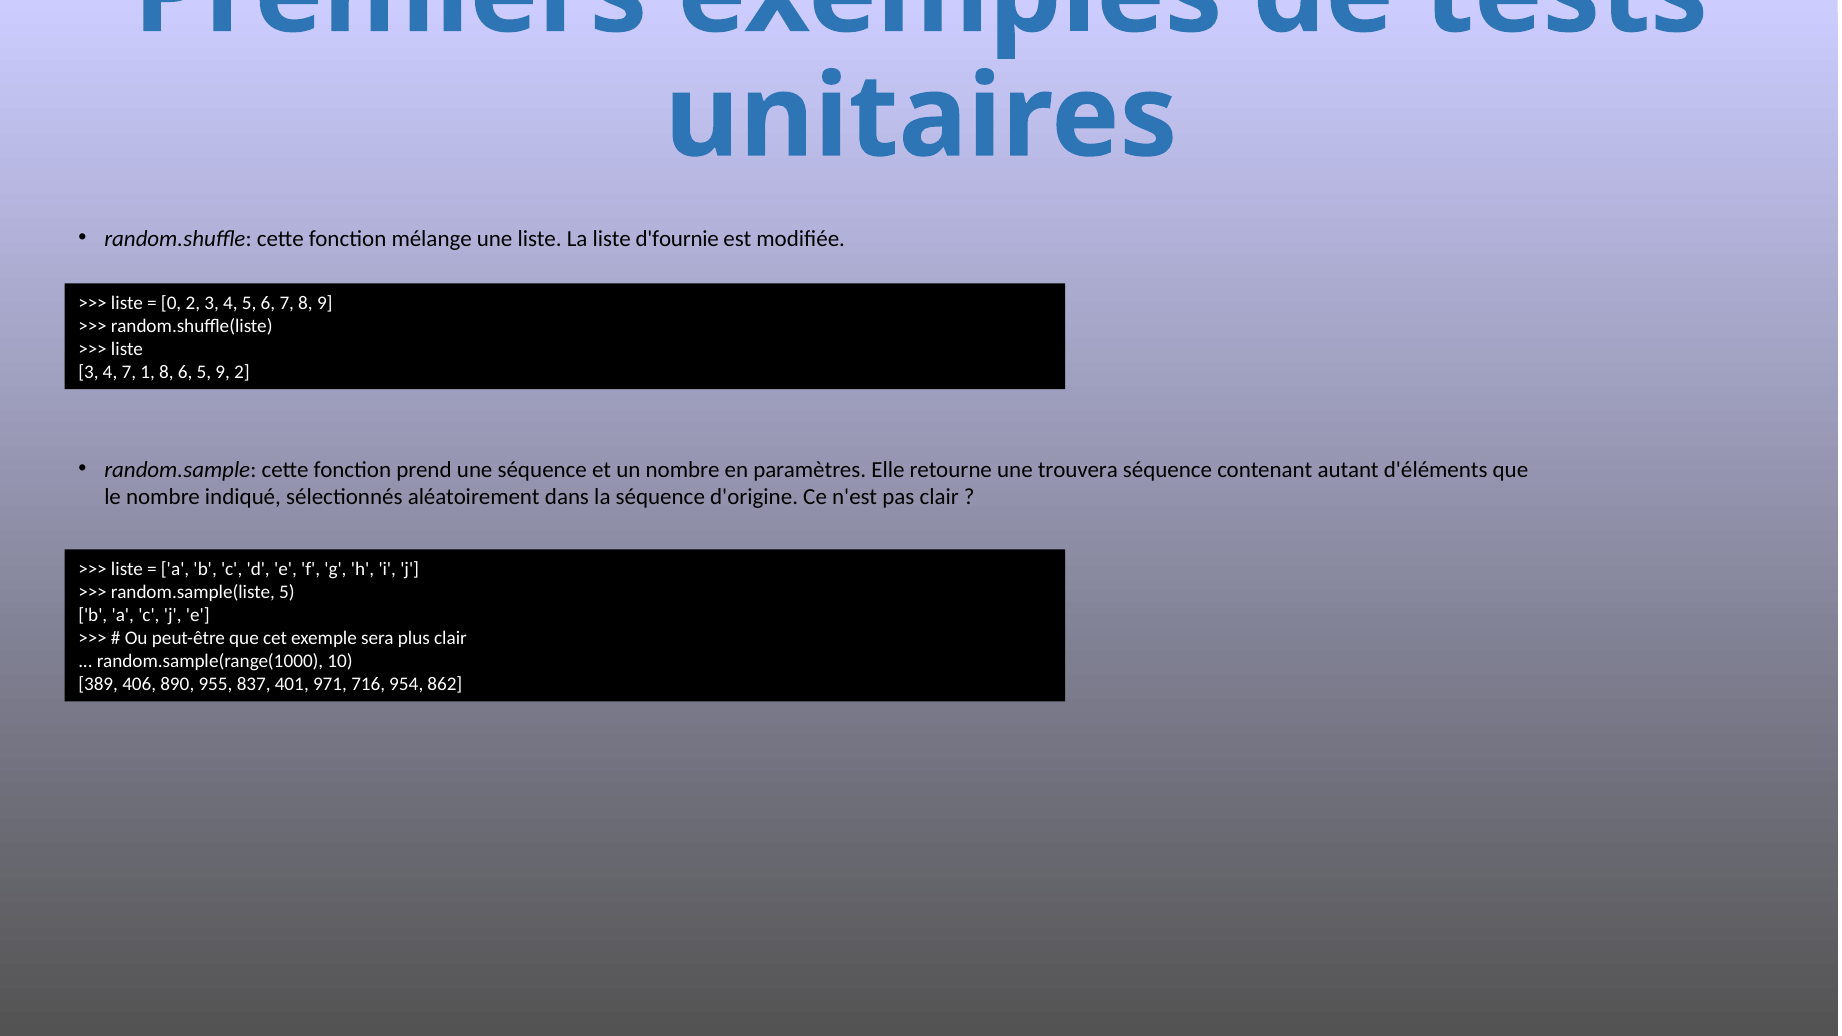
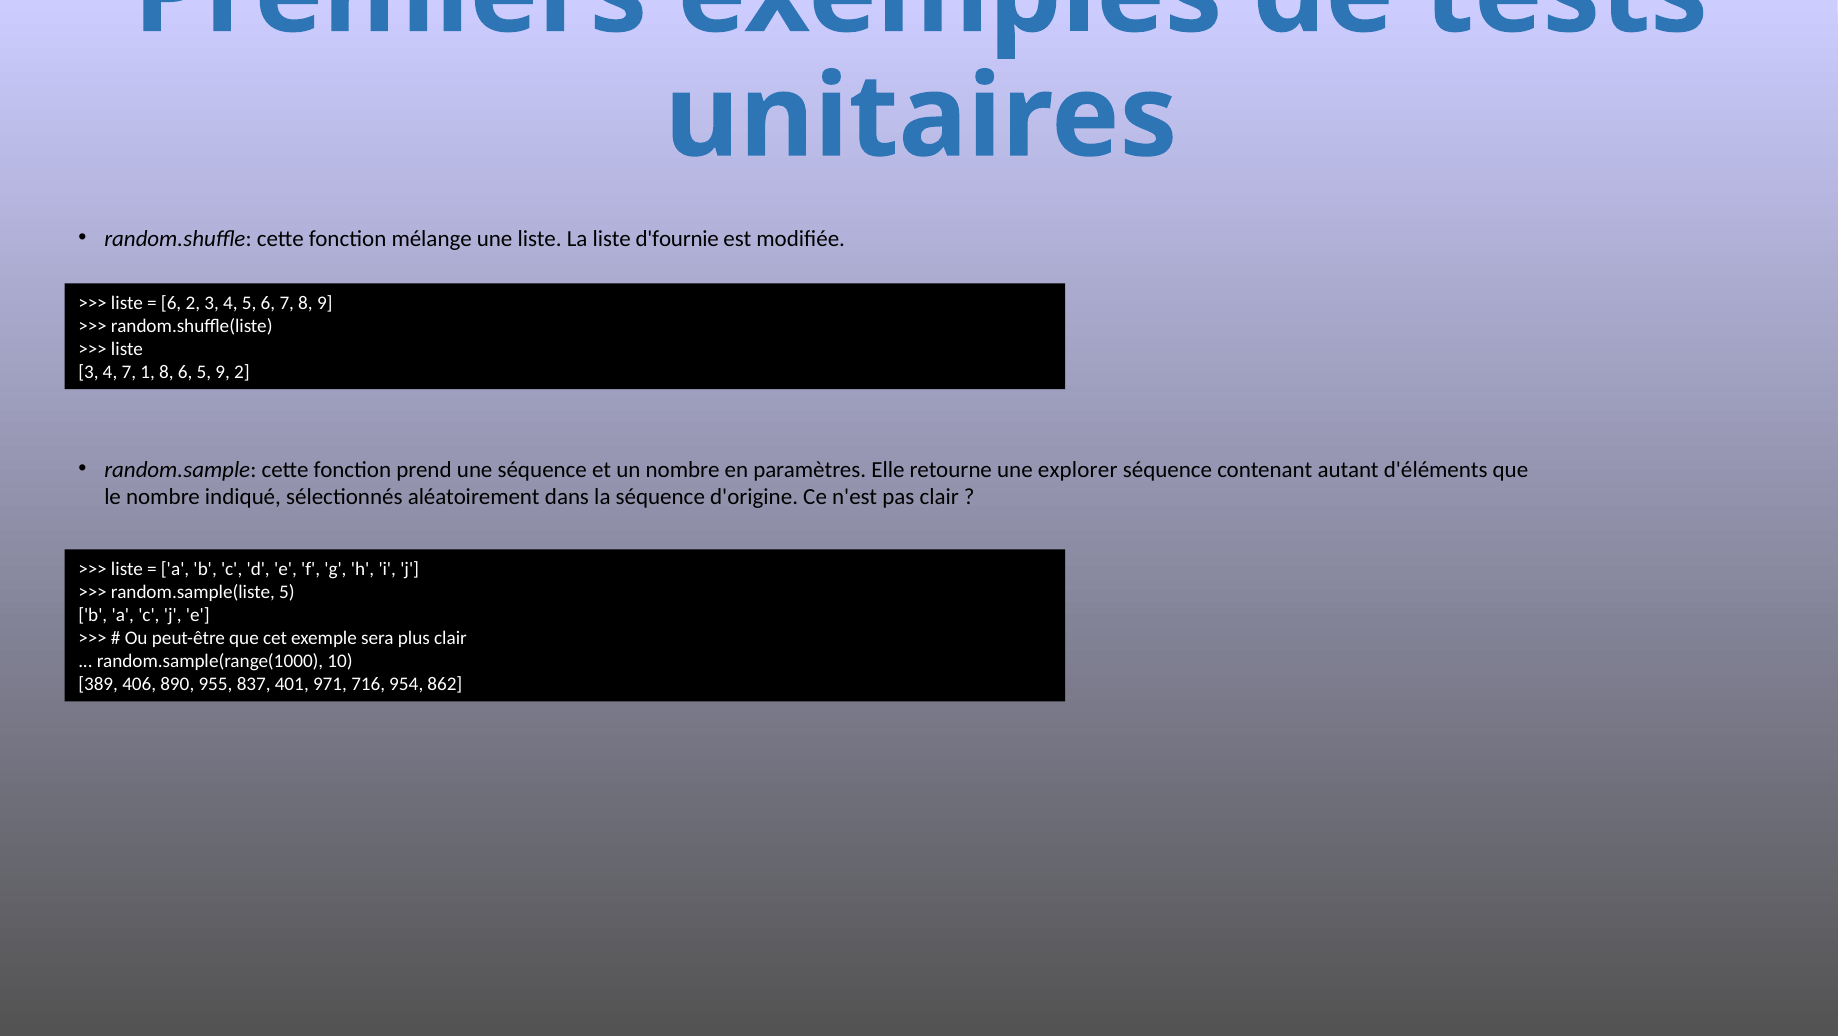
0: 0 -> 6 (171, 303)
trouvera: trouvera -> explorer (1078, 470)
